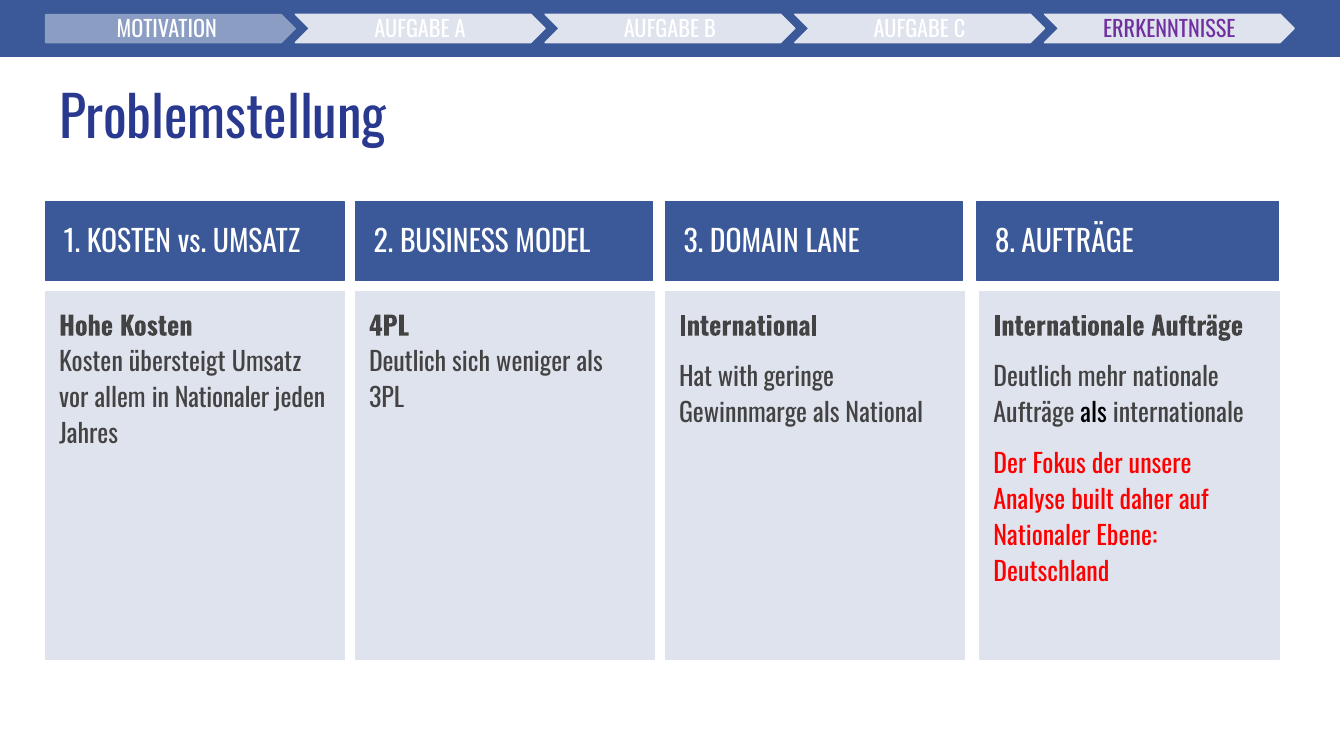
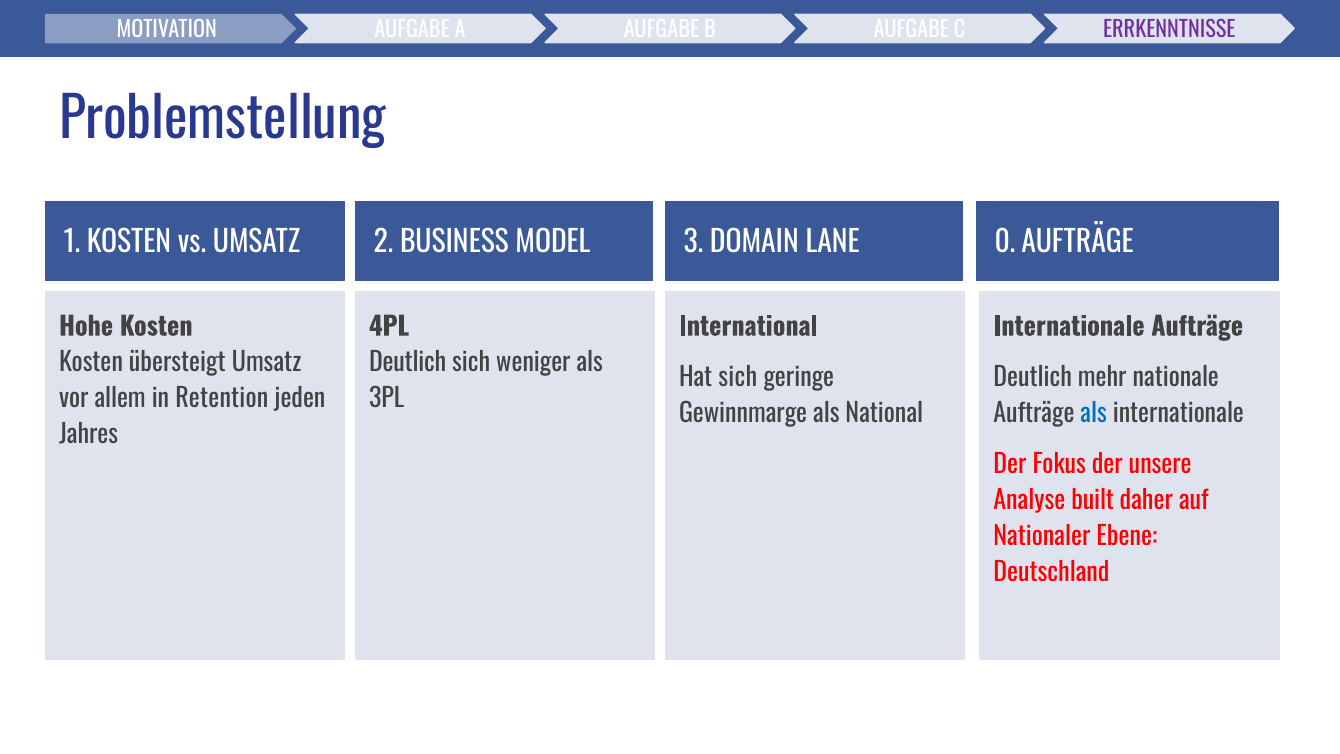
8: 8 -> 0 (1005, 243)
Hat with: with -> sich (738, 378)
in Nationaler: Nationaler -> Retention (222, 399)
als colour: black -> blue (1094, 414)
